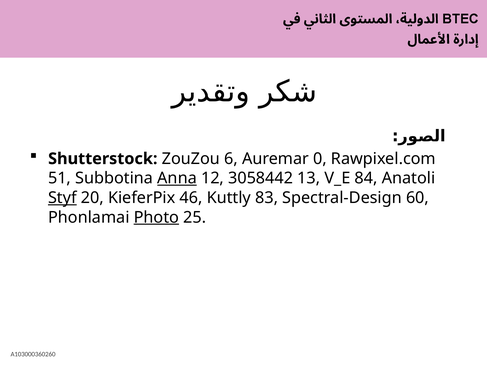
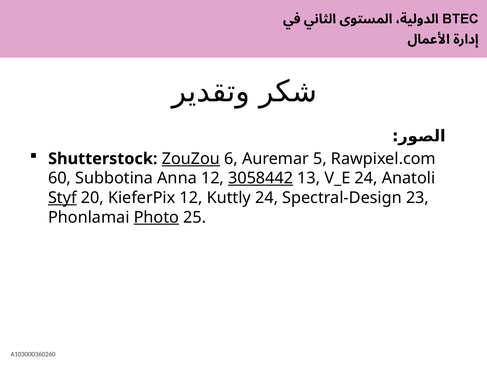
ZouZou underline: none -> present (191, 158)
0: 0 -> 5 (320, 158)
51: 51 -> 60 (60, 178)
Anna underline: present -> none (177, 178)
3058442 underline: none -> present (261, 178)
V_E 84: 84 -> 24 (366, 178)
KieferPix 46: 46 -> 12 (191, 197)
Kuttly 83: 83 -> 24 (267, 197)
60: 60 -> 23 (417, 197)
